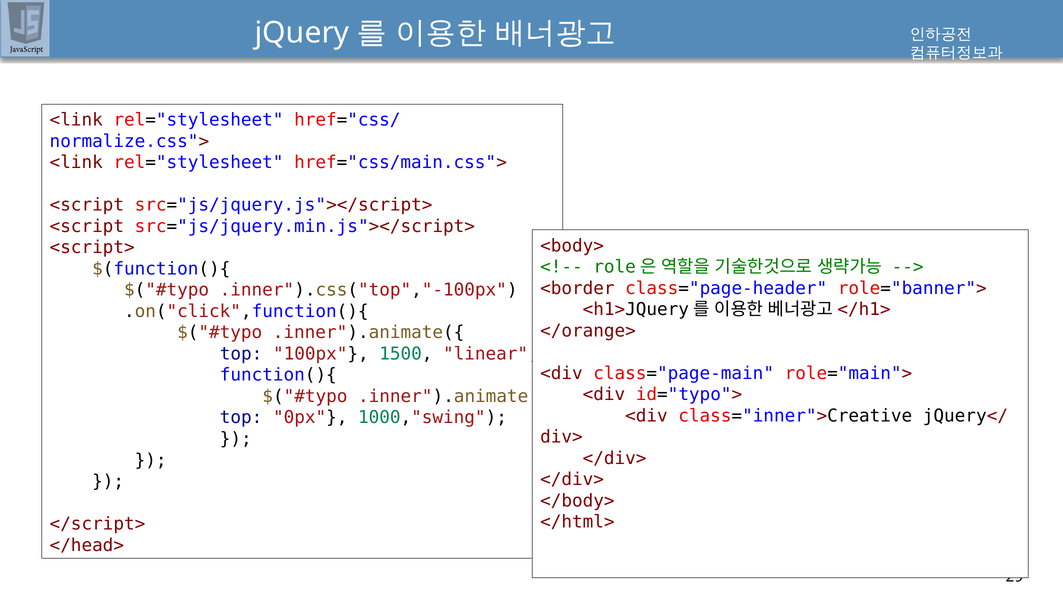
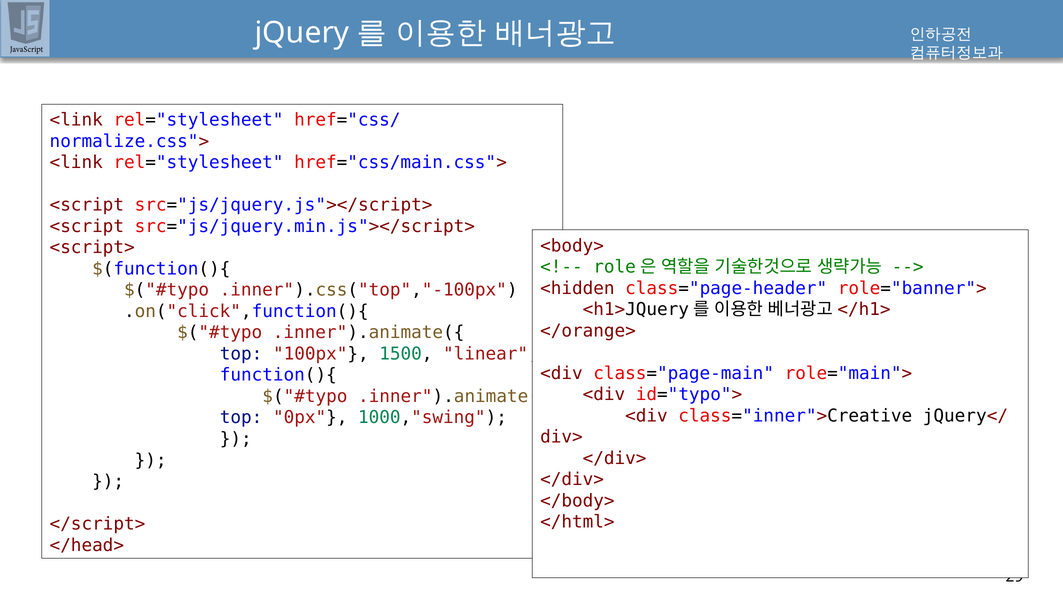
<border: <border -> <hidden (577, 288)
